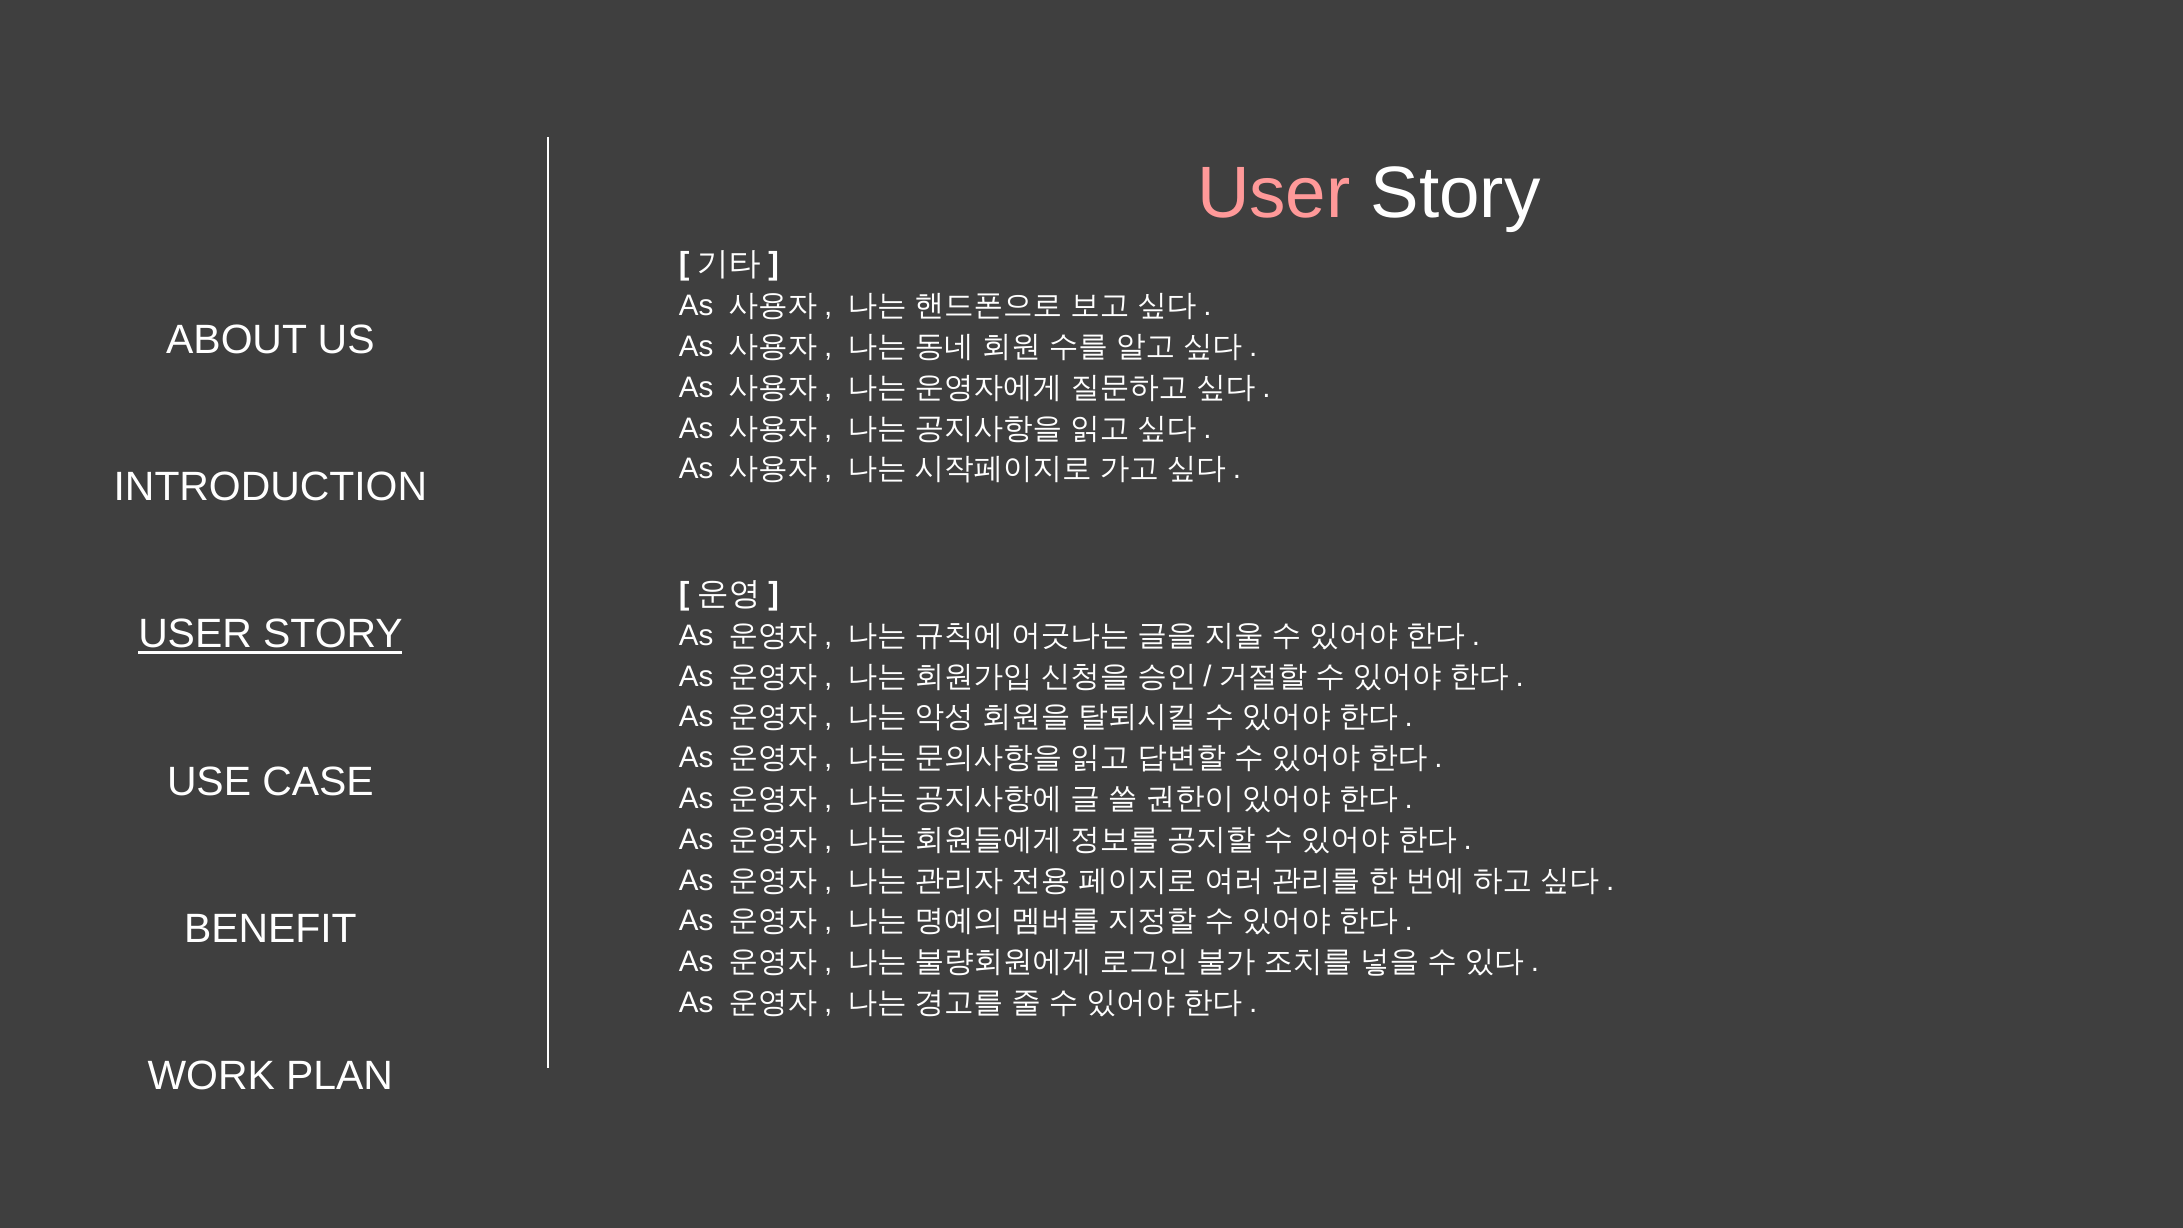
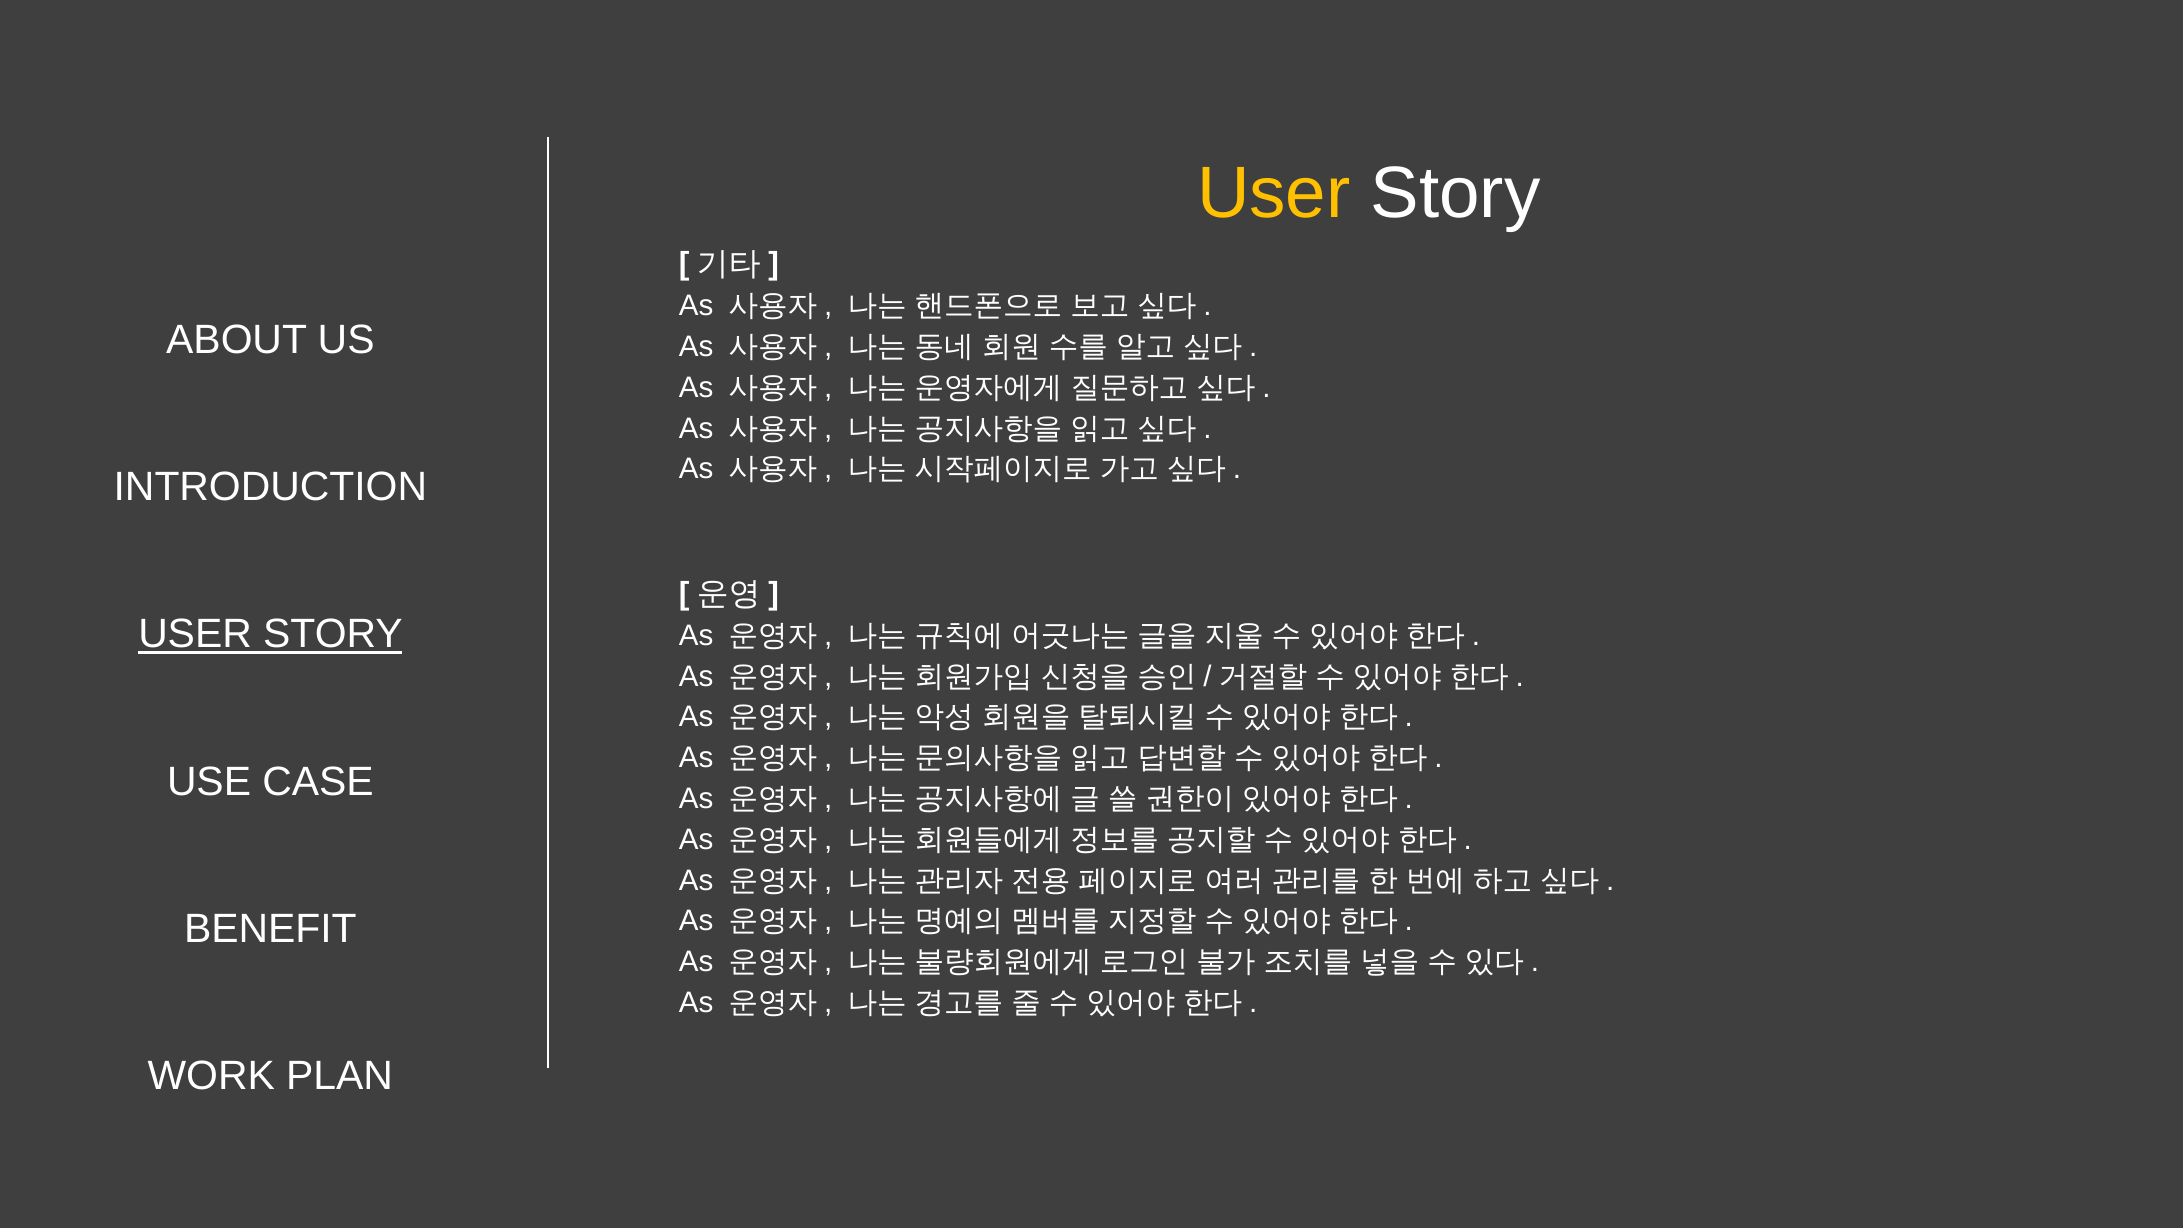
User colour: pink -> yellow (1274, 194)
